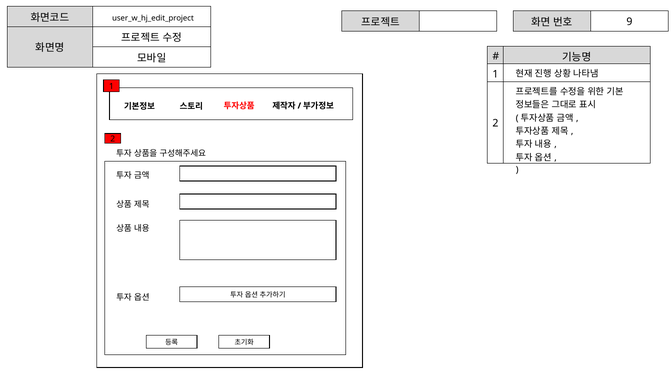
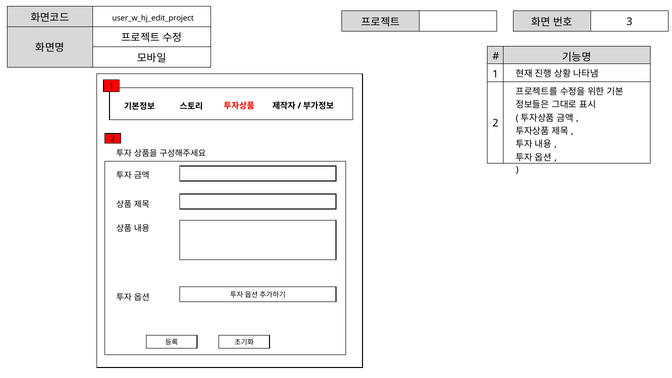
9: 9 -> 3 (629, 22)
